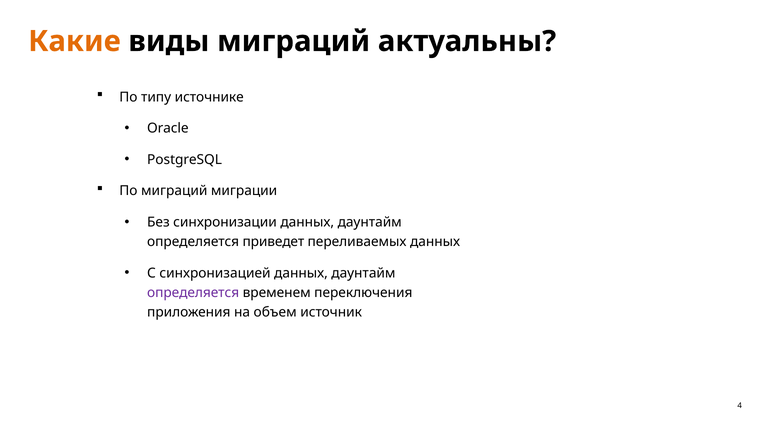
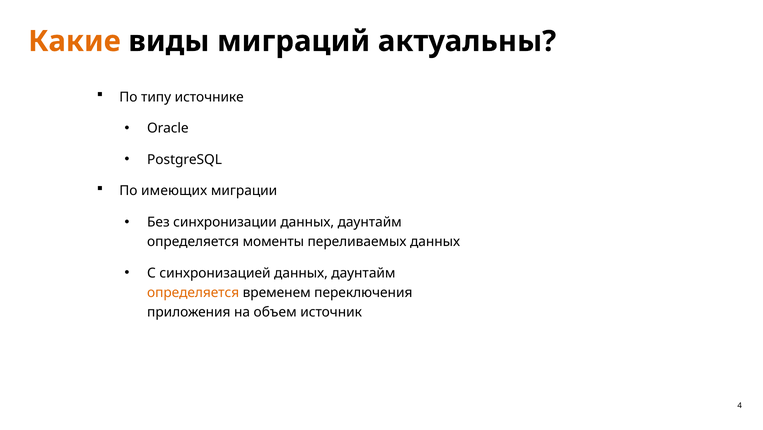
По миграций: миграций -> имеющих (174, 191)
приведет: приведет -> моменты (273, 242)
определяется colour: purple -> orange (193, 293)
